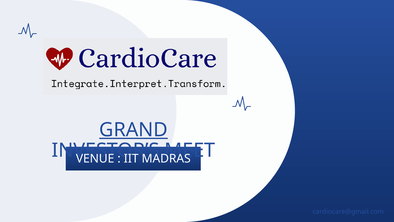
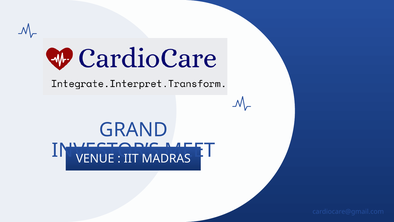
GRAND underline: present -> none (133, 130)
